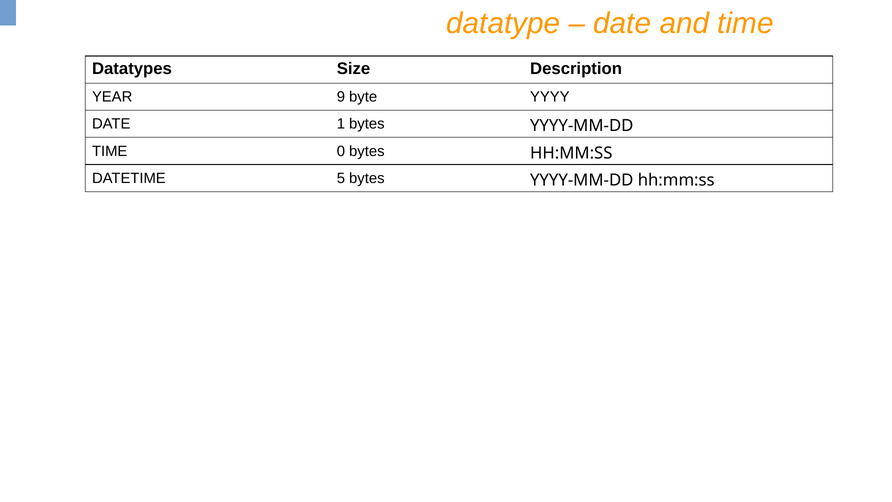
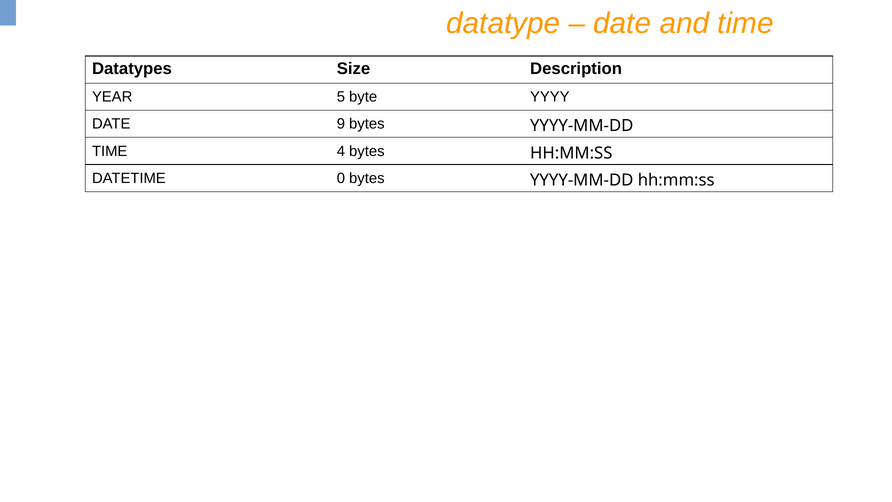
9: 9 -> 5 (341, 97)
1: 1 -> 9 (341, 124)
0: 0 -> 4 (341, 151)
5: 5 -> 0 (341, 178)
